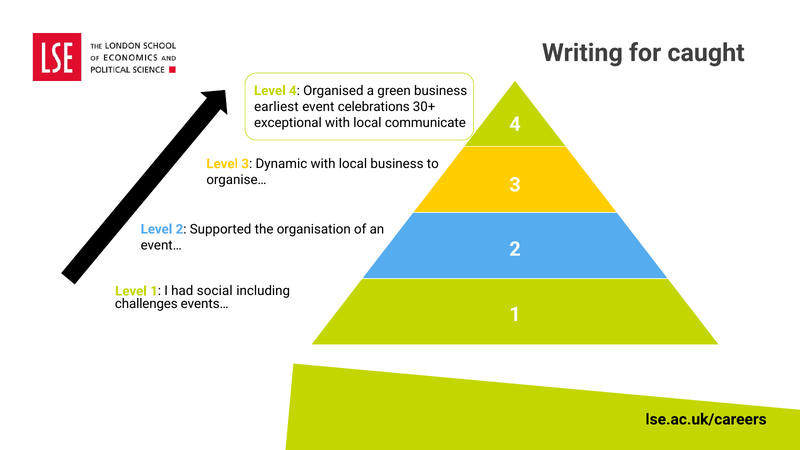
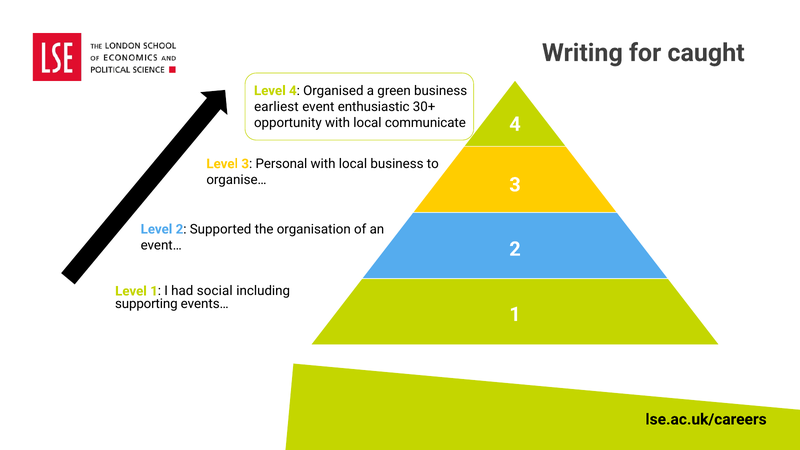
celebrations: celebrations -> enthusiastic (374, 107)
exceptional: exceptional -> opportunity (288, 123)
Dynamic: Dynamic -> Personal (281, 164)
challenges: challenges -> supporting (146, 304)
